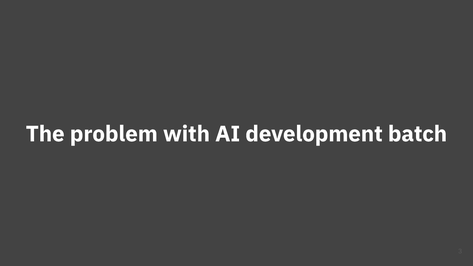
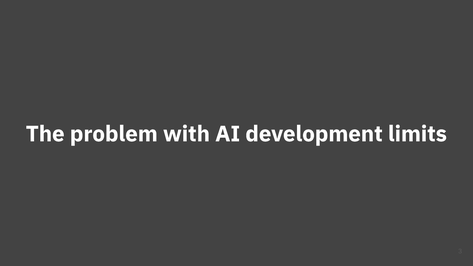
batch: batch -> limits (417, 134)
